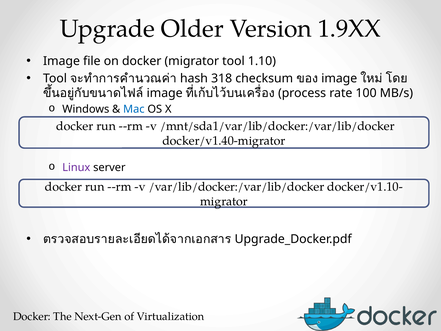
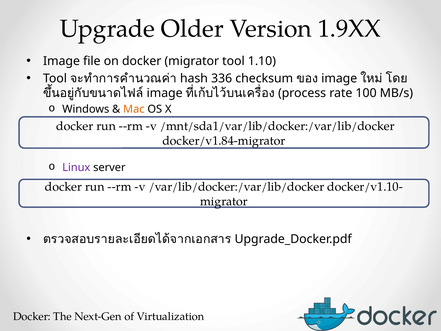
318: 318 -> 336 (222, 78)
Mac colour: blue -> orange (134, 109)
docker/v1.40-migrator: docker/v1.40-migrator -> docker/v1.84-migrator (224, 141)
